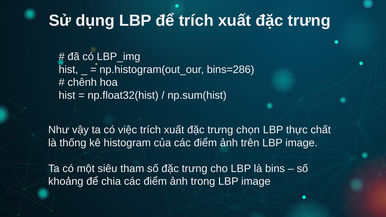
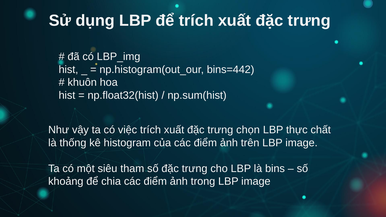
bins=286: bins=286 -> bins=442 (231, 70)
chênh: chênh -> khuôn (82, 82)
